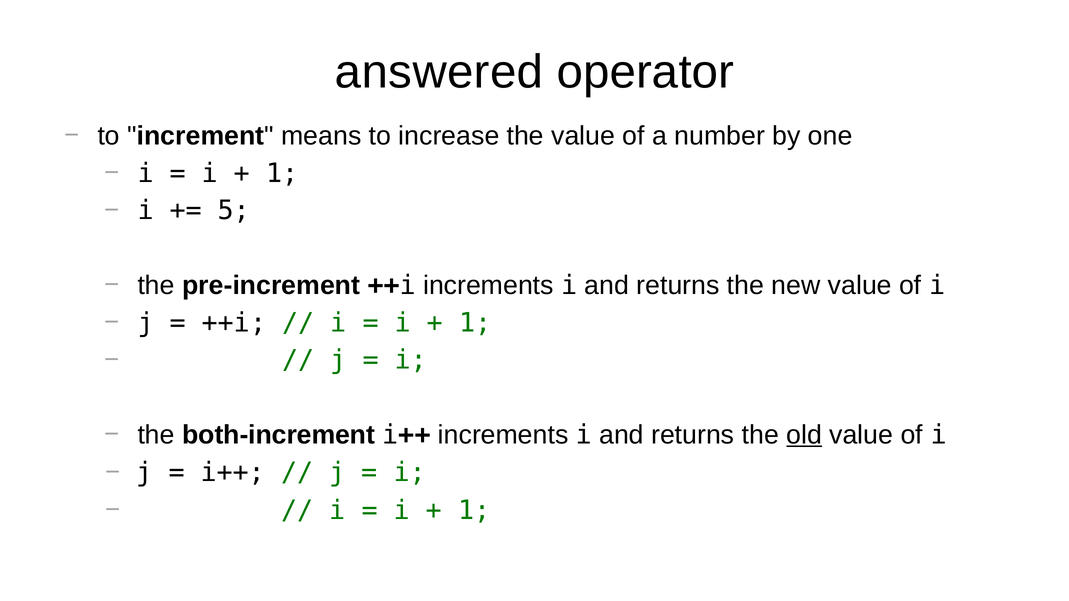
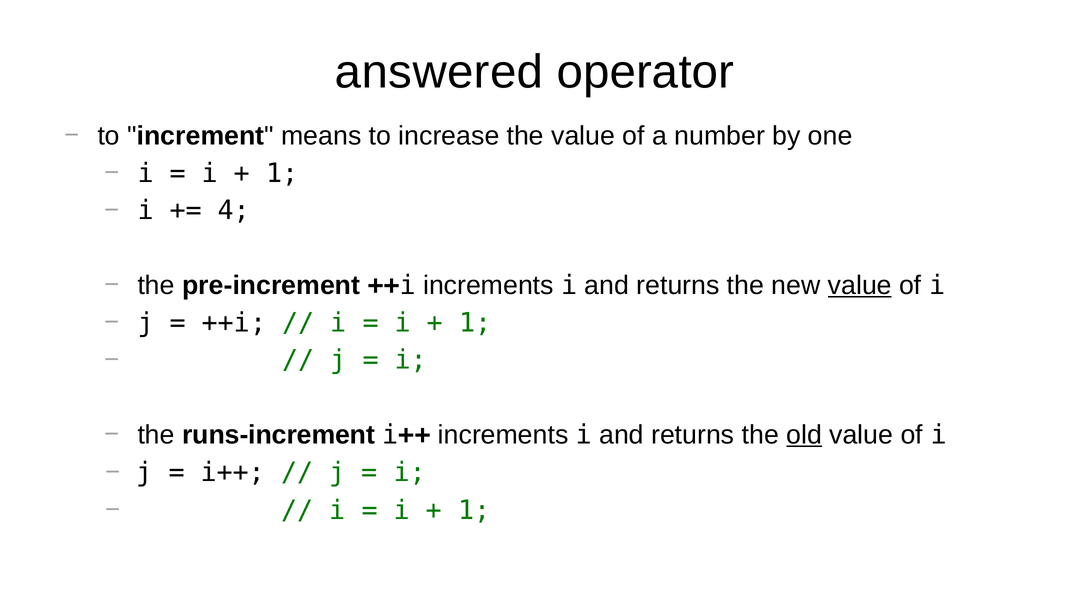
5: 5 -> 4 (234, 211)
value underline: none -> present (860, 286)
both-increment: both-increment -> runs-increment (279, 435)
